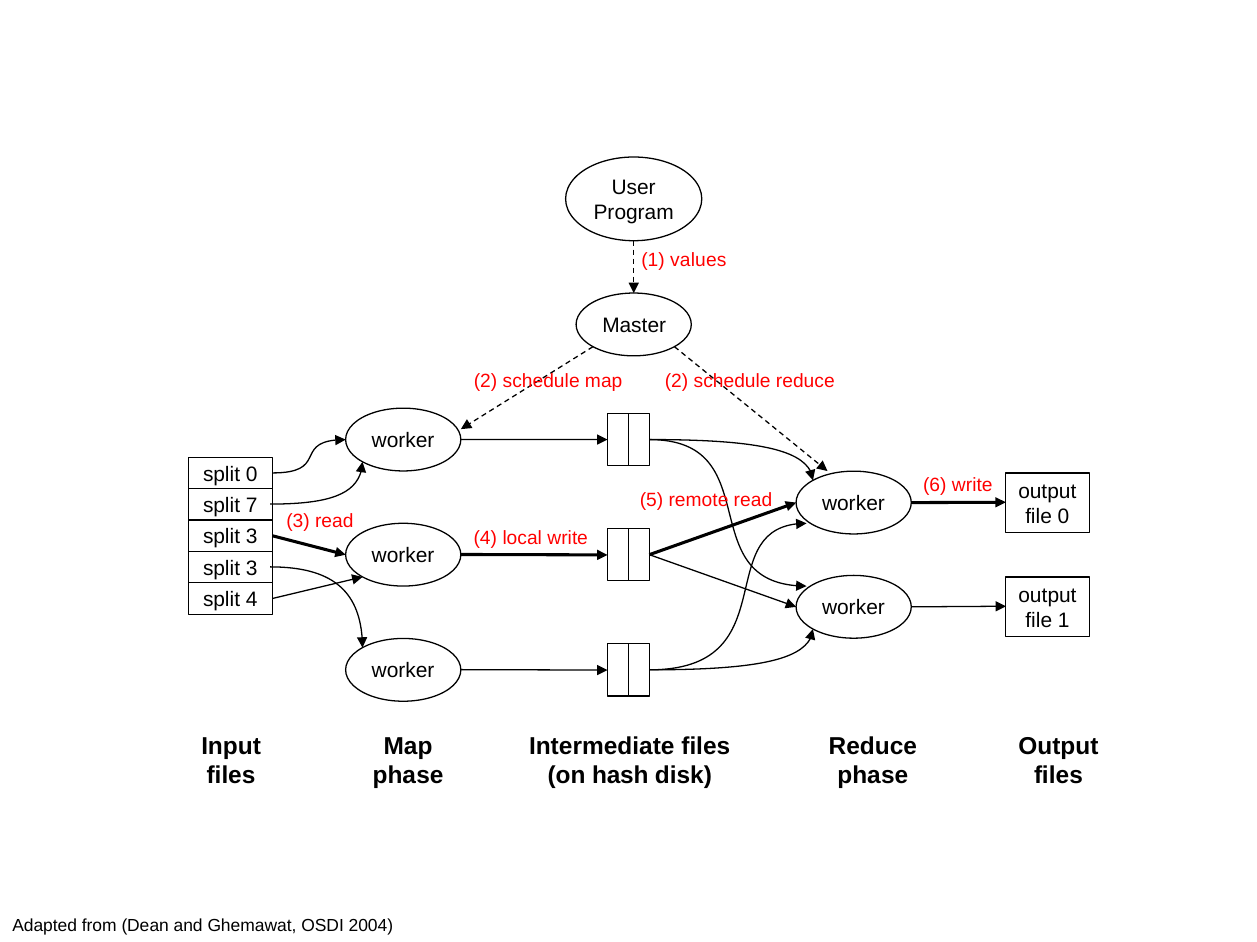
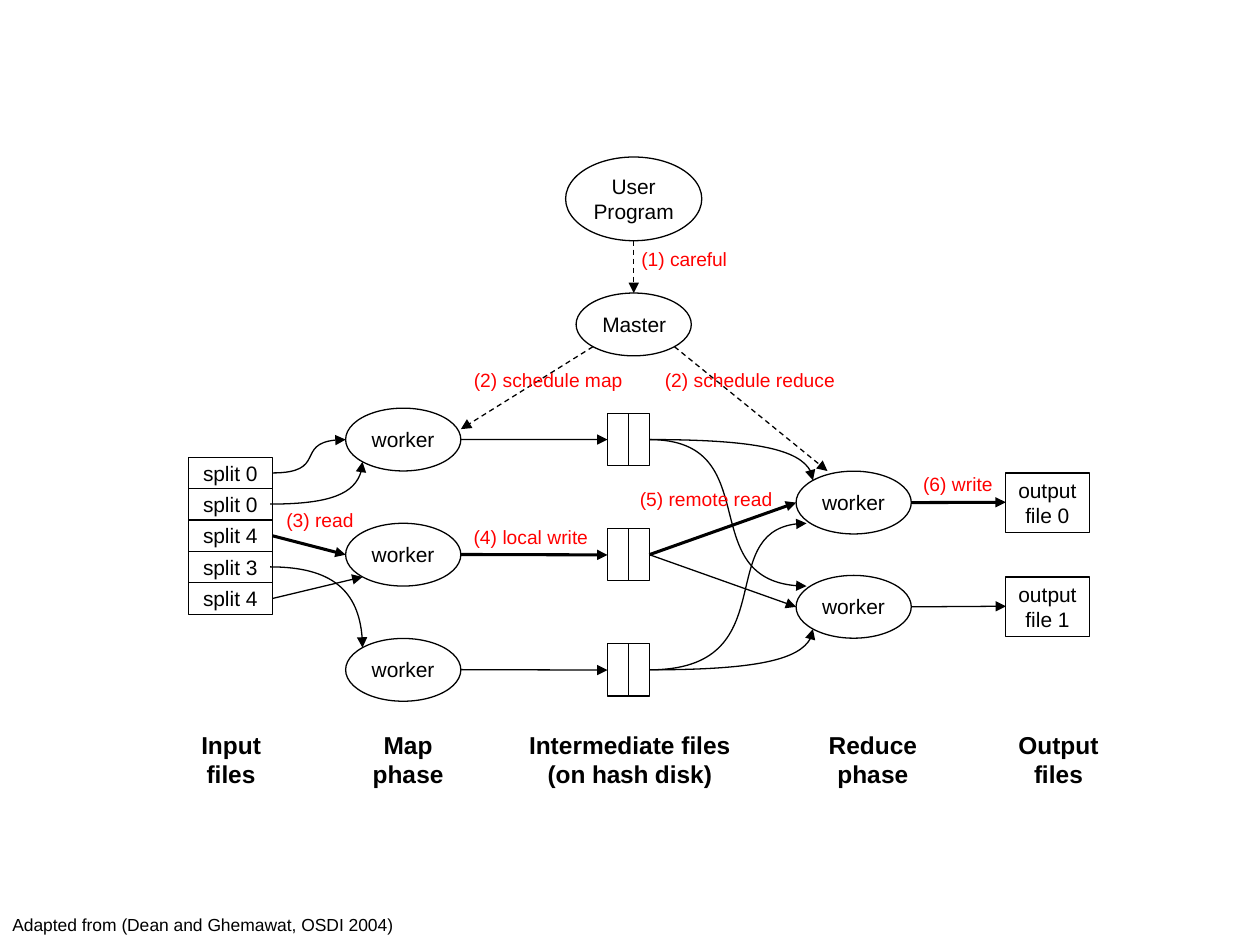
values: values -> careful (699, 260)
7: 7 -> 0 (252, 506)
3: 3 -> 4 (252, 537)
